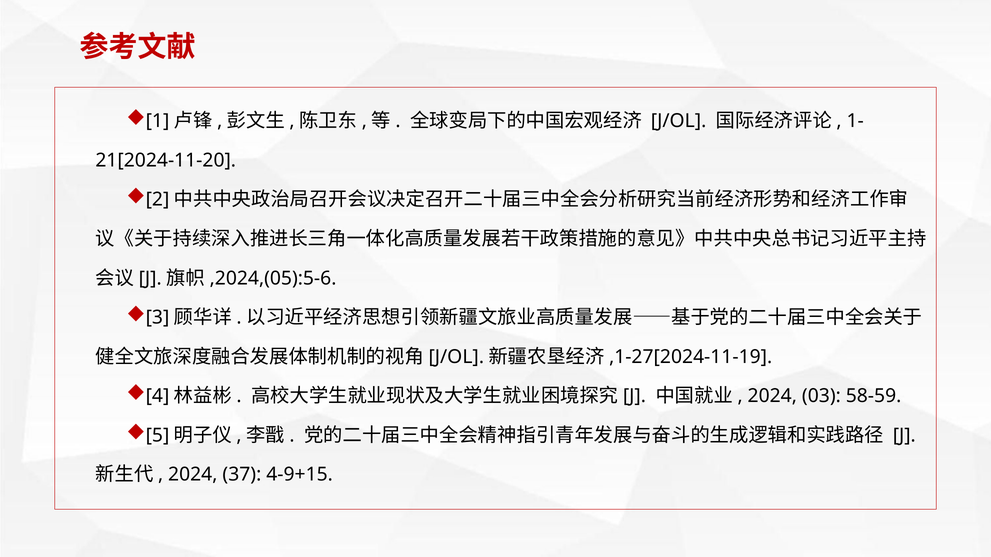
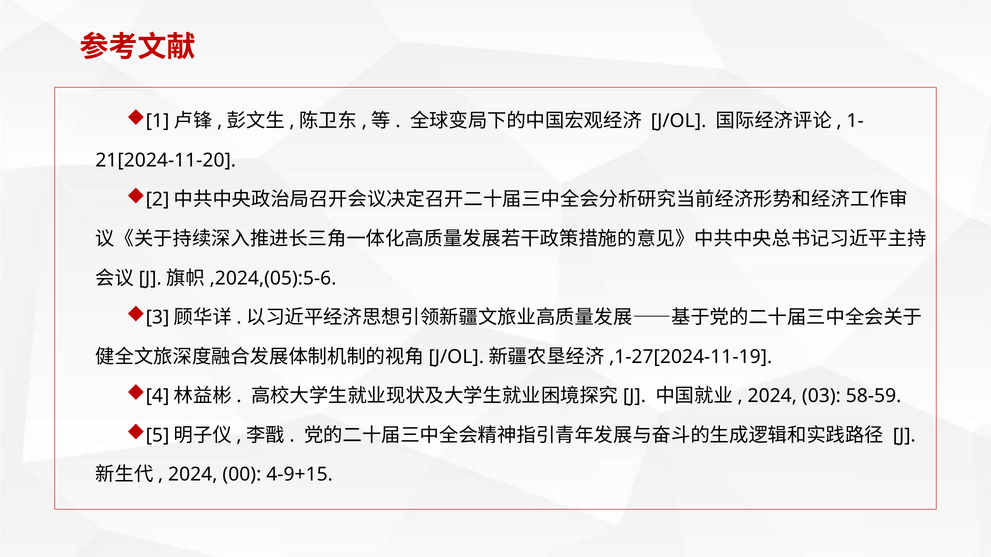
37: 37 -> 00 (242, 475)
